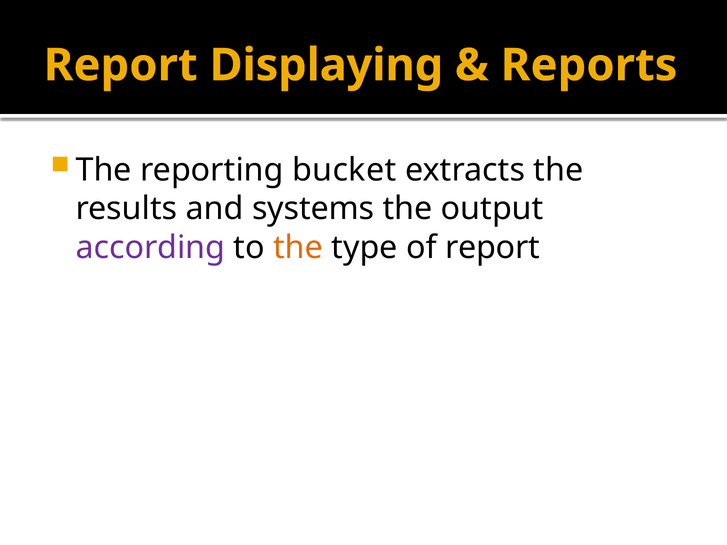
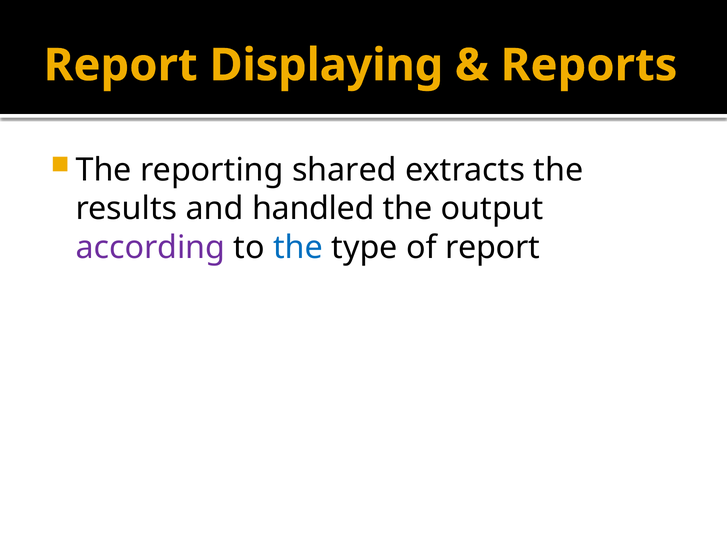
bucket: bucket -> shared (344, 170)
systems: systems -> handled (313, 209)
the colour: orange -> blue (298, 248)
